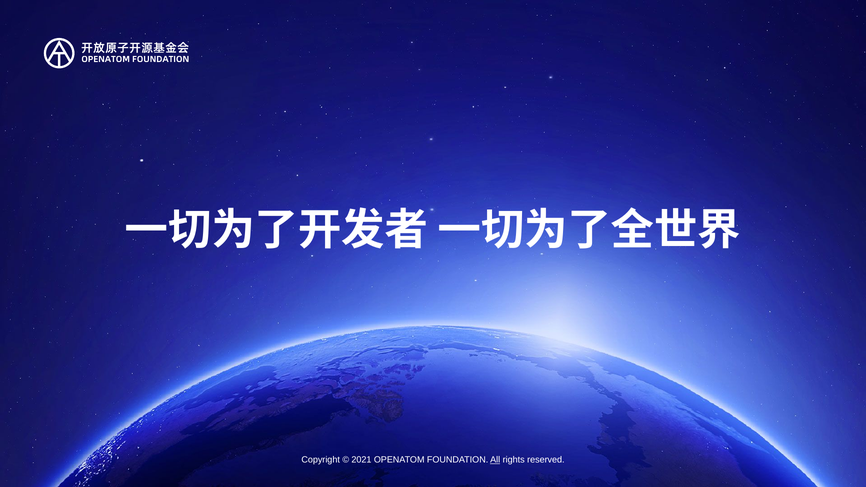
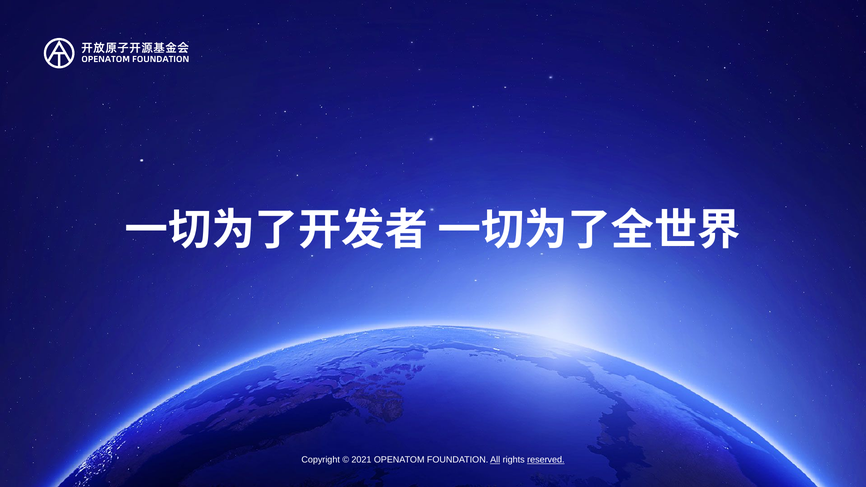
reserved underline: none -> present (546, 460)
